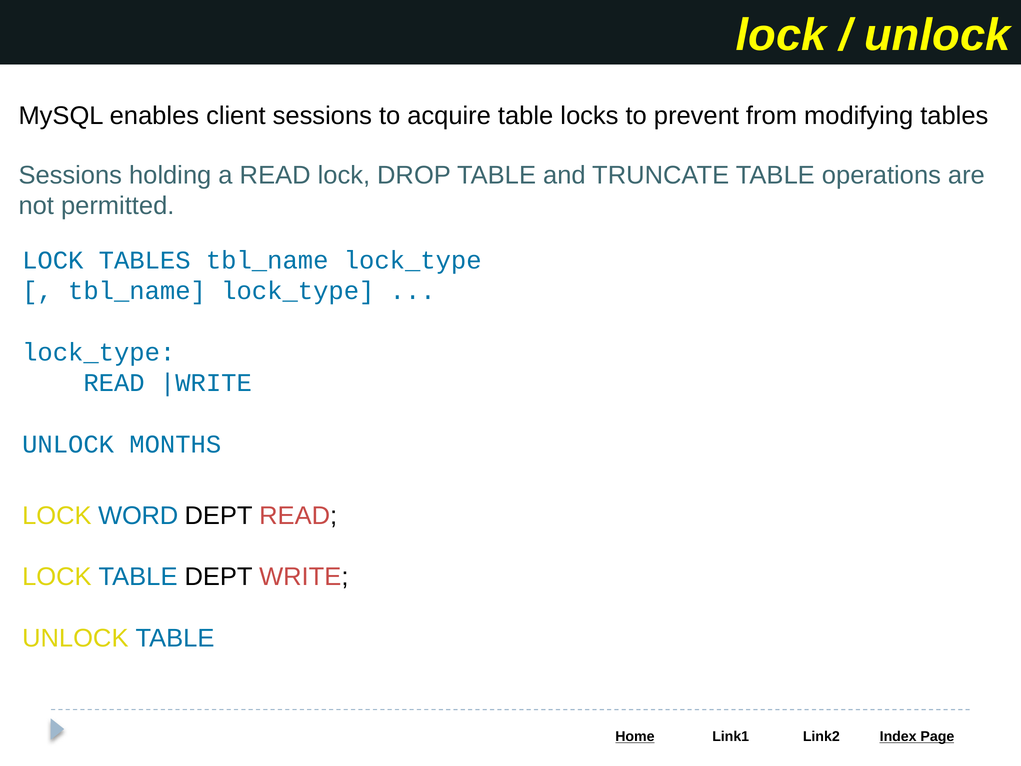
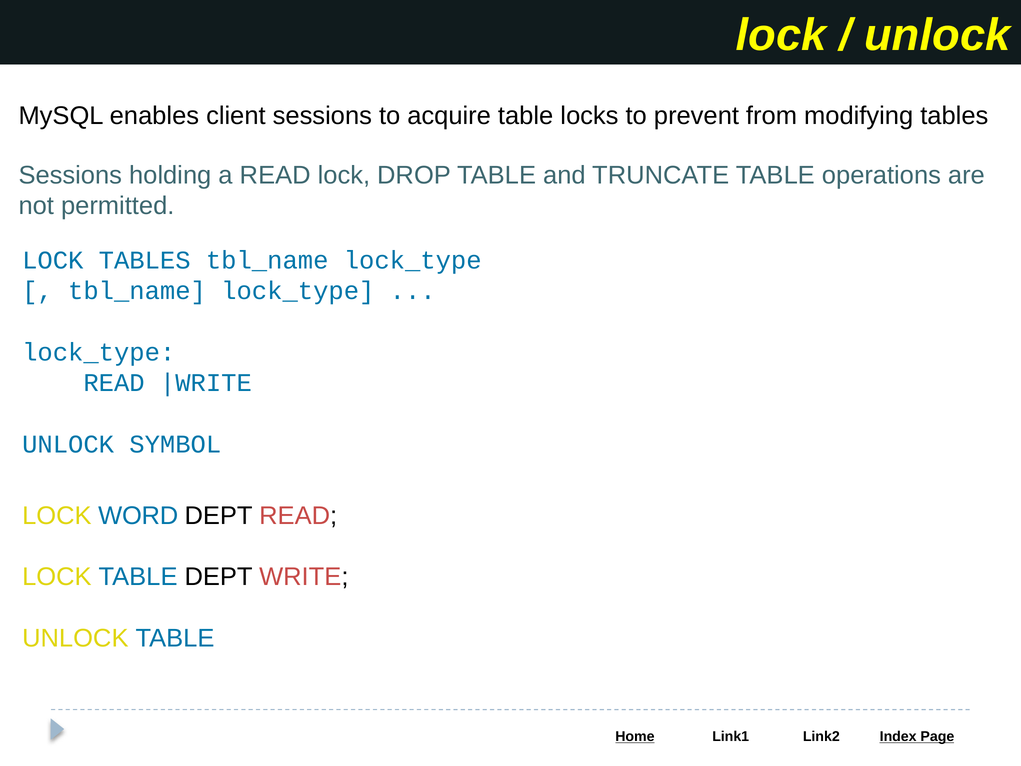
MONTHS: MONTHS -> SYMBOL (175, 444)
